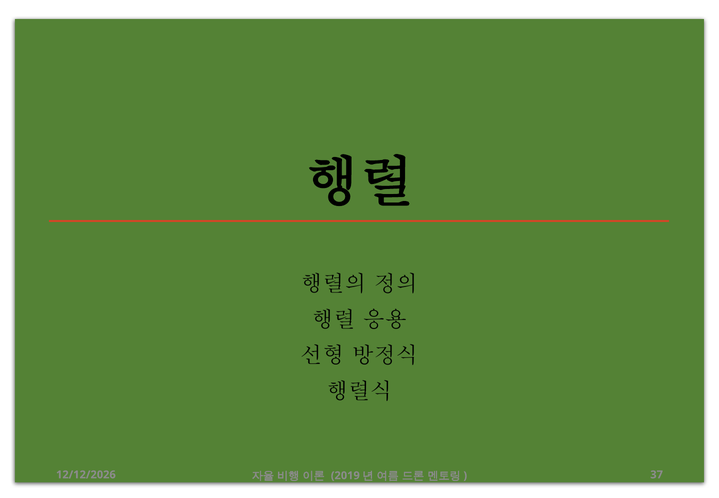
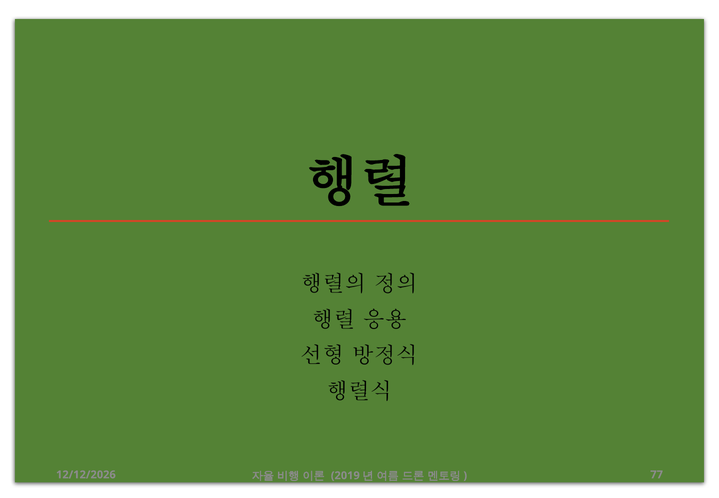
37: 37 -> 77 (657, 474)
